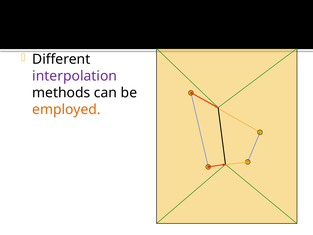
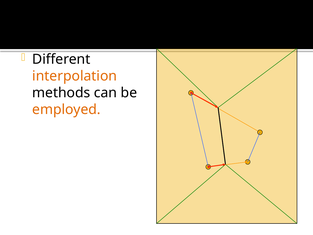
interpolation colour: purple -> orange (75, 76)
